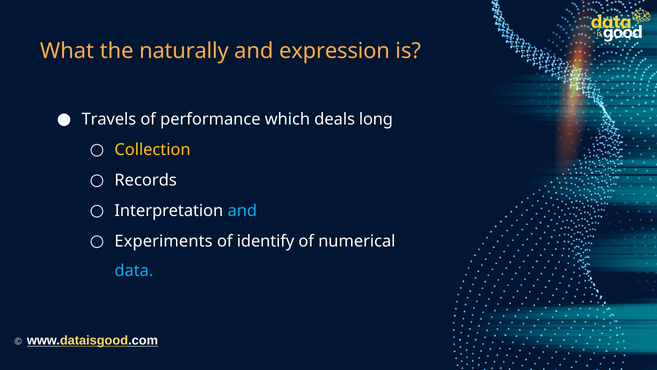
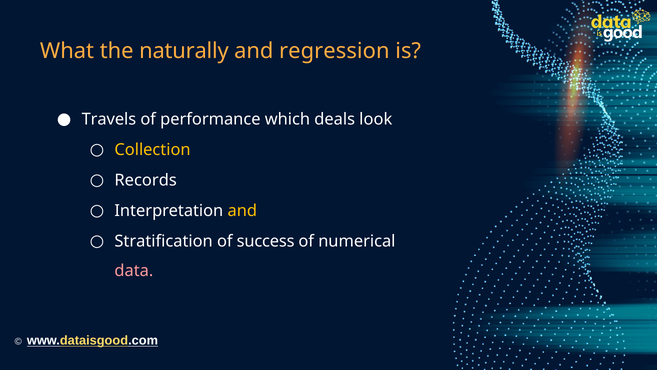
expression: expression -> regression (334, 51)
long: long -> look (376, 119)
and colour: light blue -> yellow (242, 211)
Experiments: Experiments -> Stratification (164, 241)
identify: identify -> success (266, 241)
data colour: light blue -> pink (134, 271)
